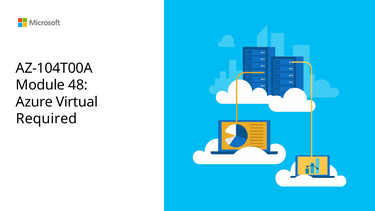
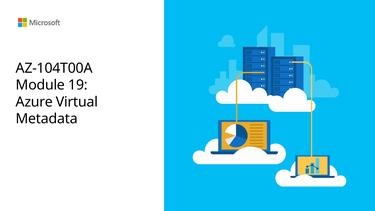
48: 48 -> 19 (78, 85)
Required: Required -> Metadata (47, 119)
